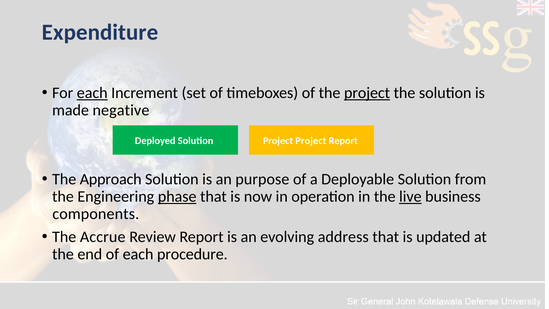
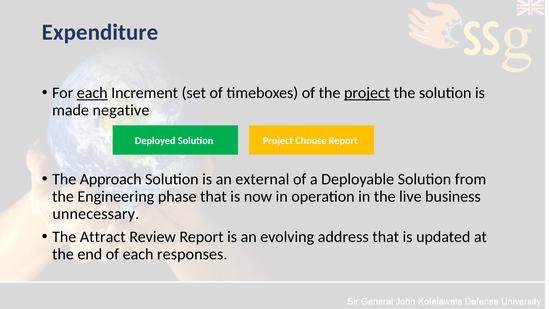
Project Project: Project -> Choose (311, 141)
purpose: purpose -> external (262, 179)
phase underline: present -> none (177, 196)
live underline: present -> none (410, 196)
components: components -> unnecessary (96, 214)
Accrue: Accrue -> Attract (103, 237)
procedure: procedure -> responses (192, 254)
